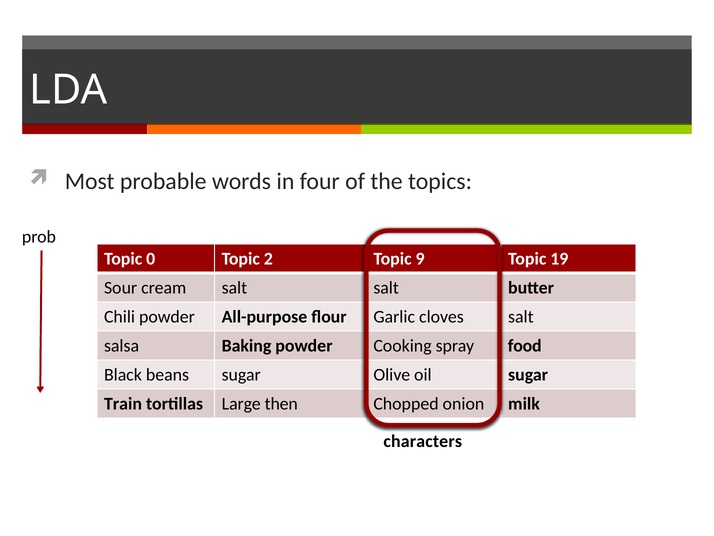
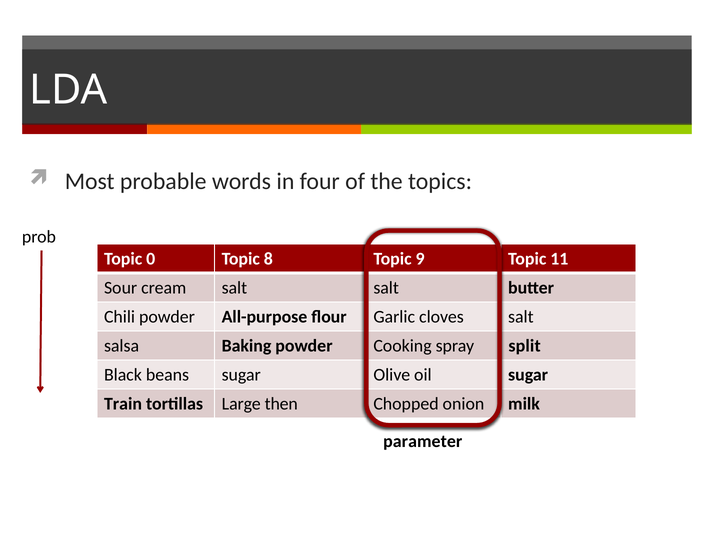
2: 2 -> 8 (268, 259)
19: 19 -> 11 (559, 259)
food: food -> split (525, 345)
characters: characters -> parameter (423, 441)
